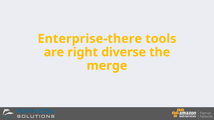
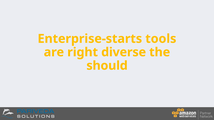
Enterprise-there: Enterprise-there -> Enterprise-starts (90, 39)
merge: merge -> should (107, 66)
